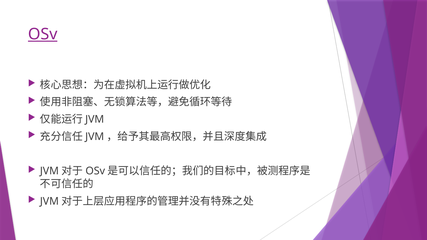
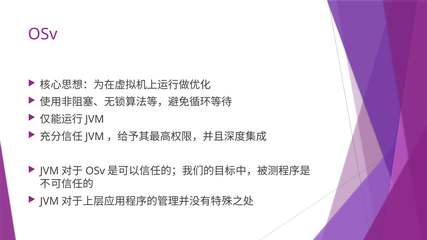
OSv underline: present -> none (43, 34)
